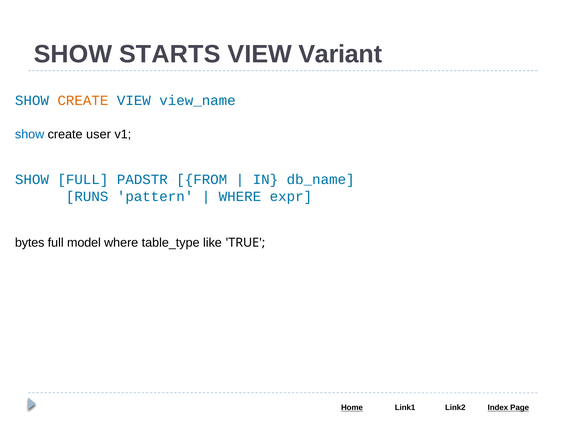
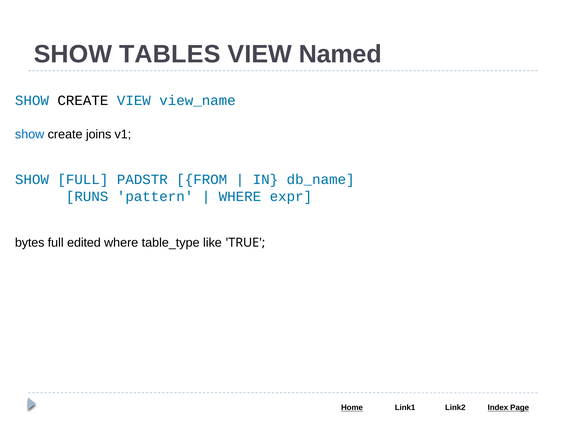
STARTS: STARTS -> TABLES (170, 54)
Variant: Variant -> Named (340, 54)
CREATE colour: orange -> black (83, 100)
user: user -> joins (99, 134)
model: model -> edited (84, 243)
